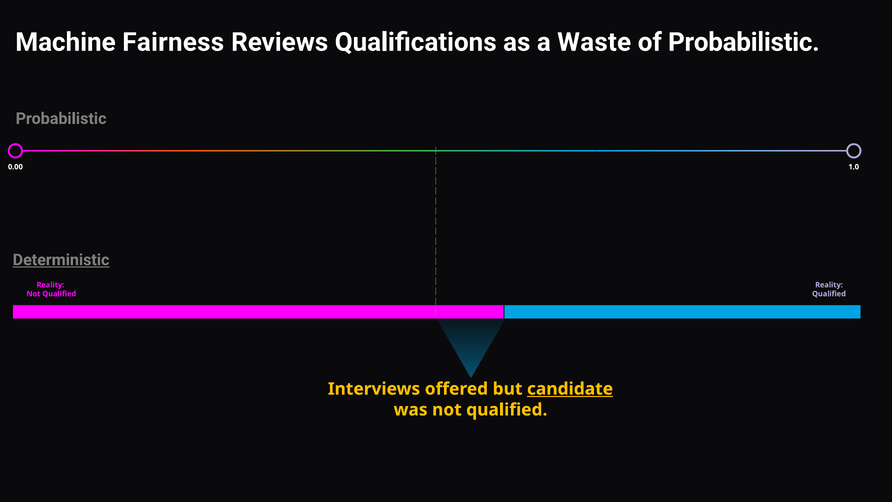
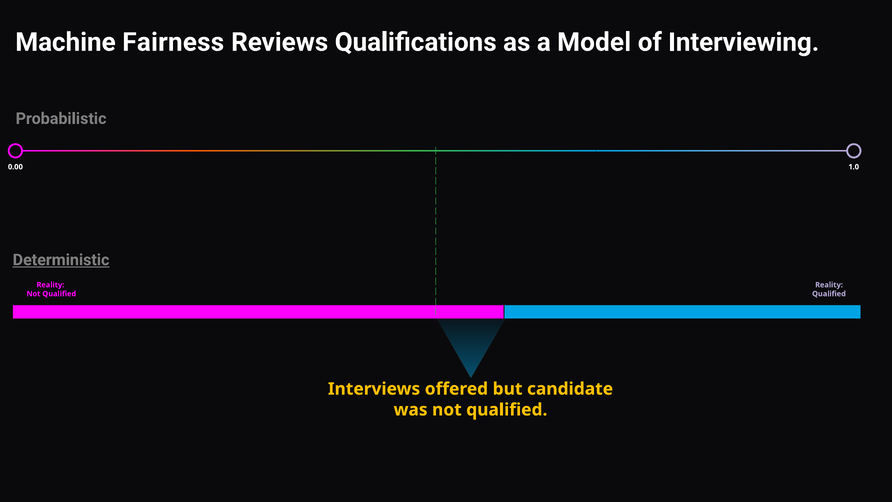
Waste: Waste -> Model (594, 42)
of Probabilistic: Probabilistic -> Interviewing (744, 42)
candidate underline: present -> none (570, 389)
